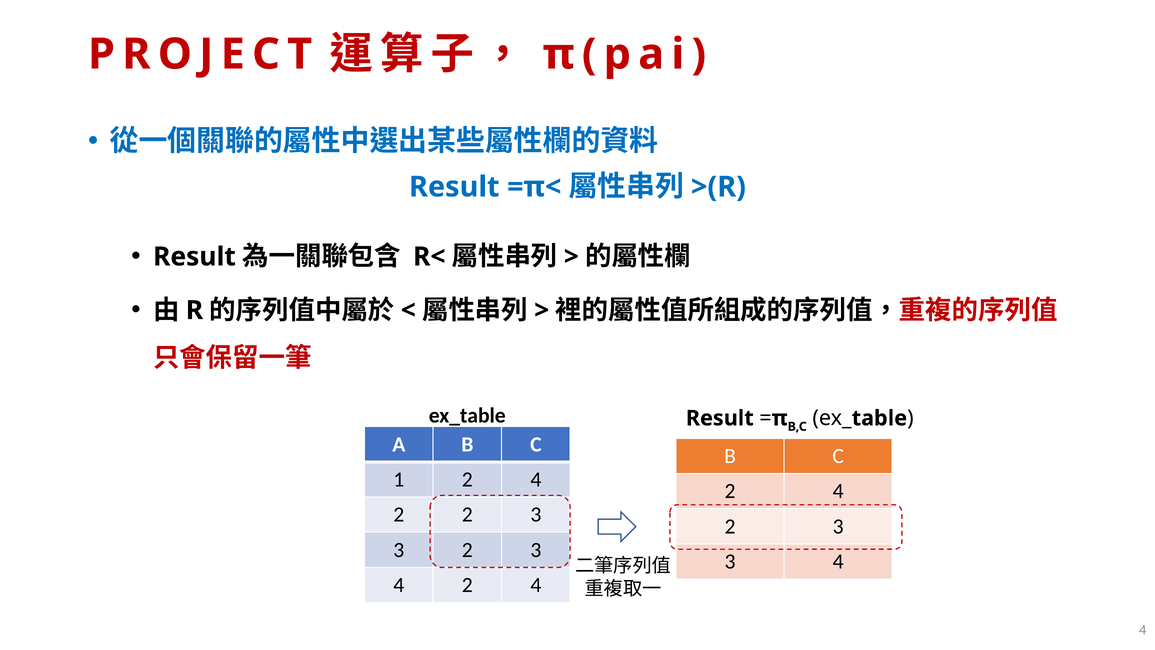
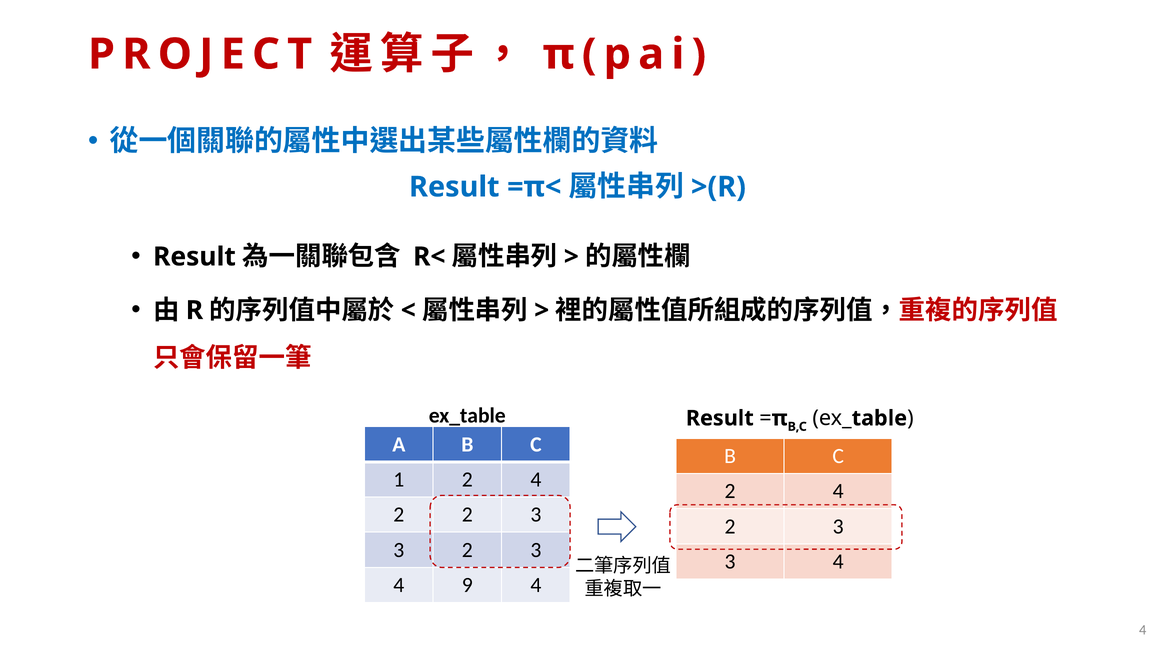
2: 2 -> 9 (467, 585)
